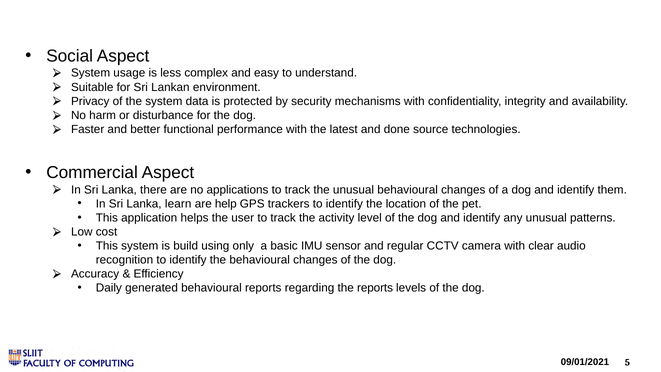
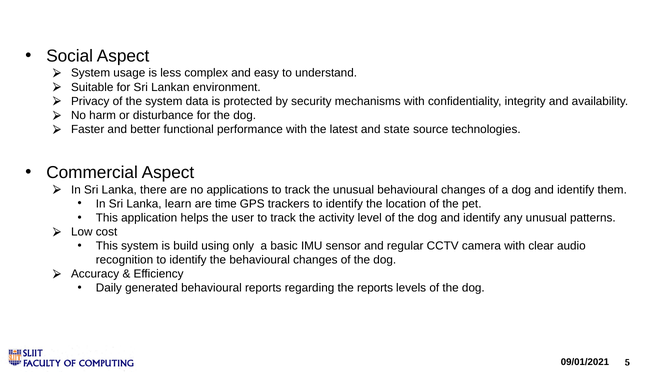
done: done -> state (397, 129)
help: help -> time (226, 204)
